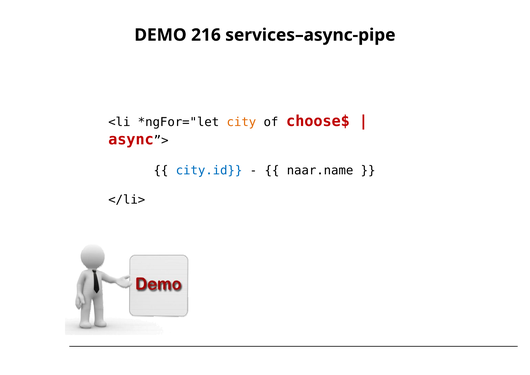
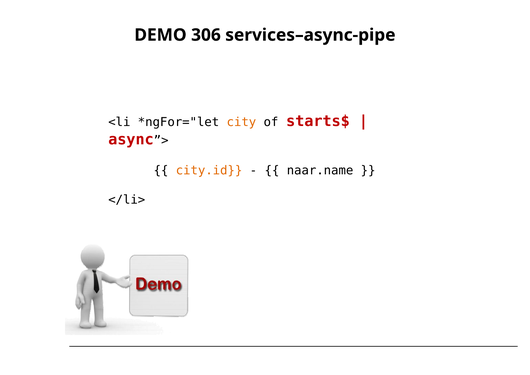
216: 216 -> 306 (206, 35)
choose$: choose$ -> starts$ (318, 121)
city.id colour: blue -> orange (209, 170)
